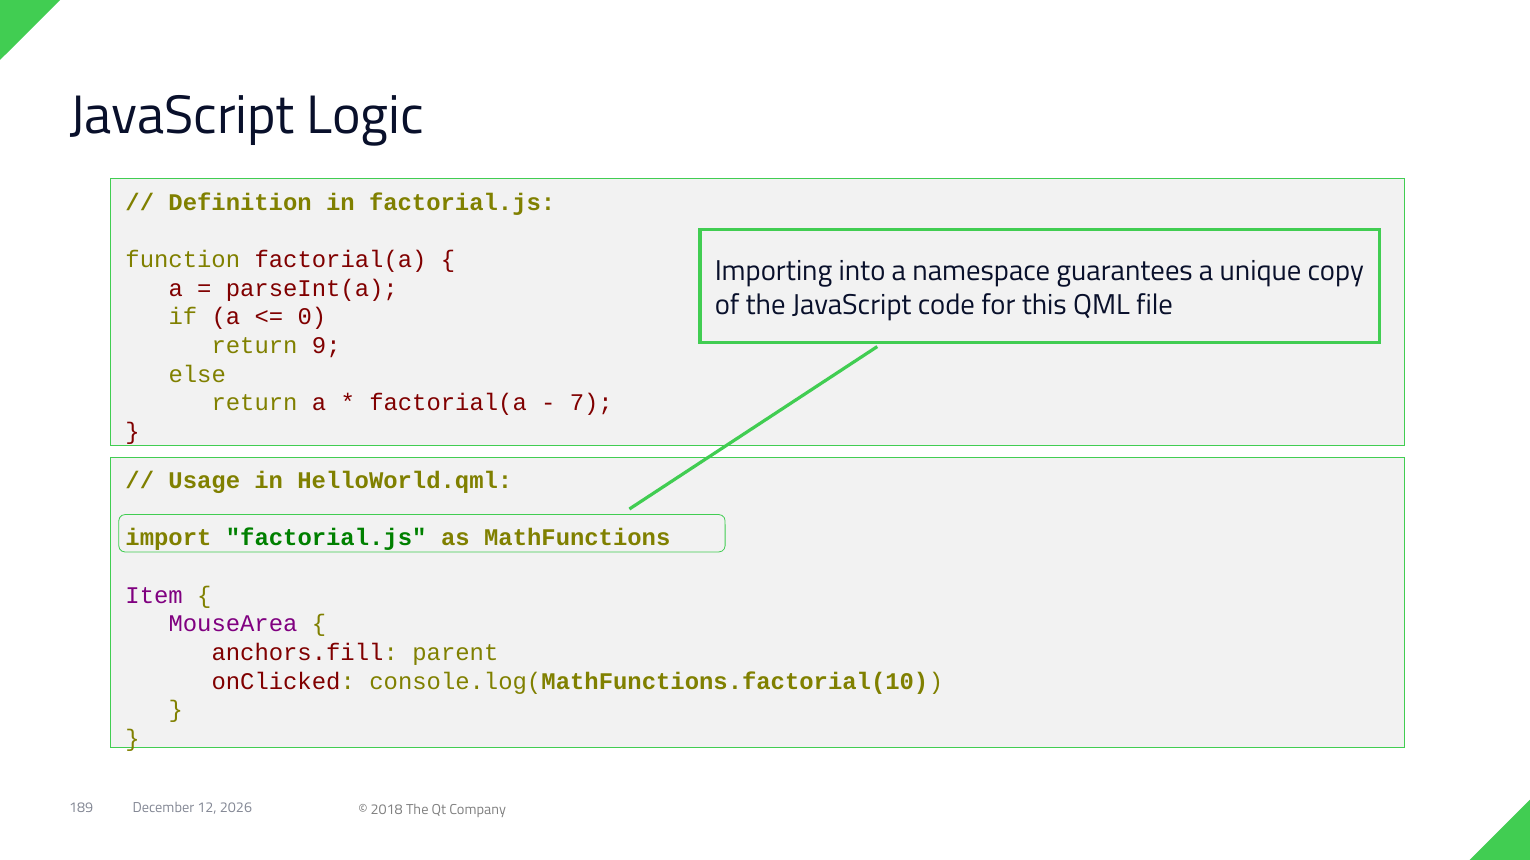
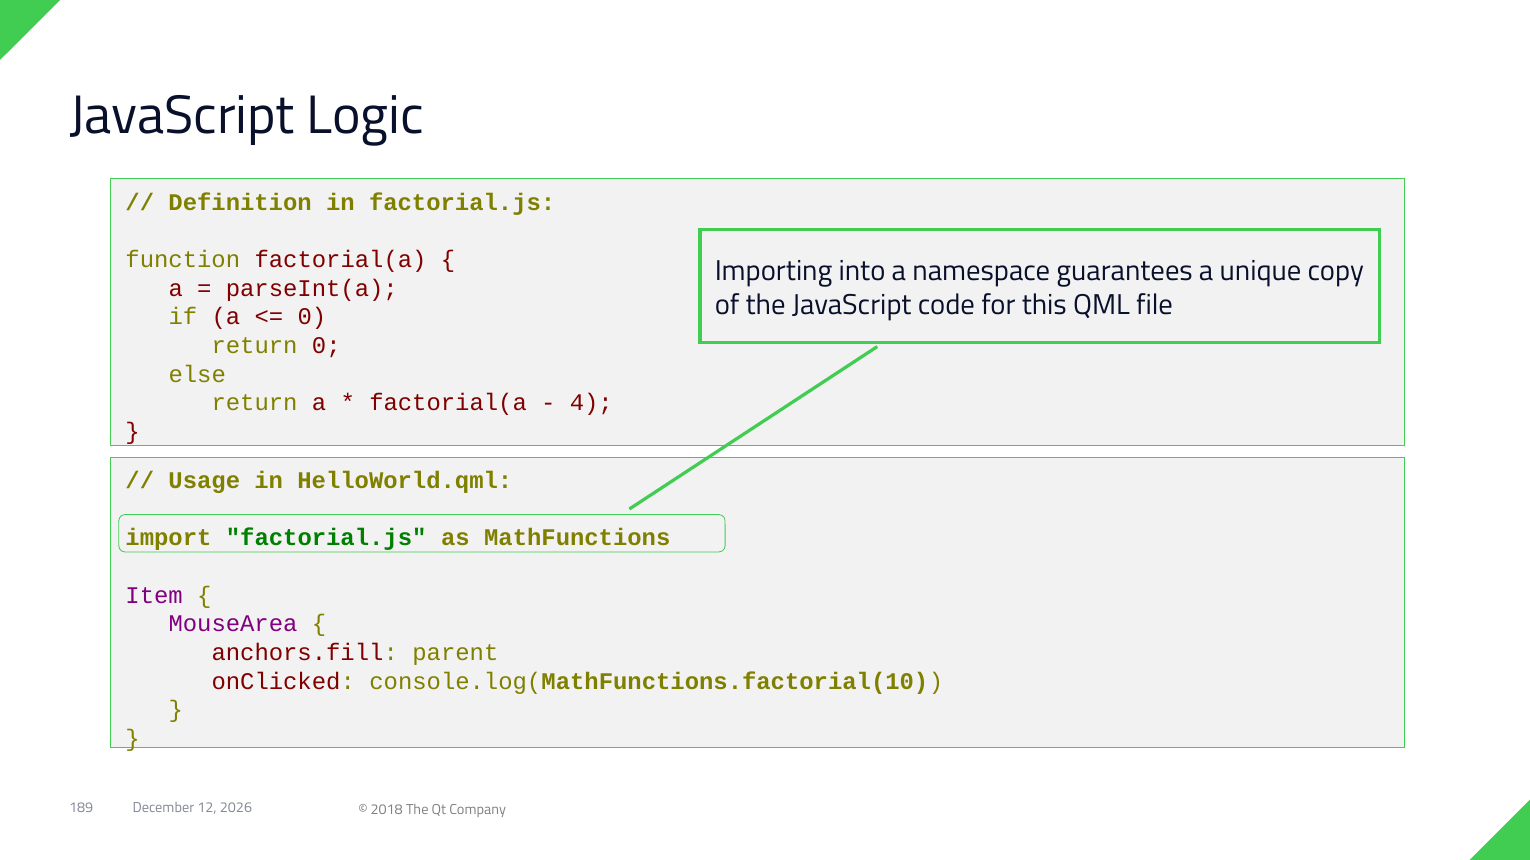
return 9: 9 -> 0 (326, 346)
7: 7 -> 4 (591, 403)
